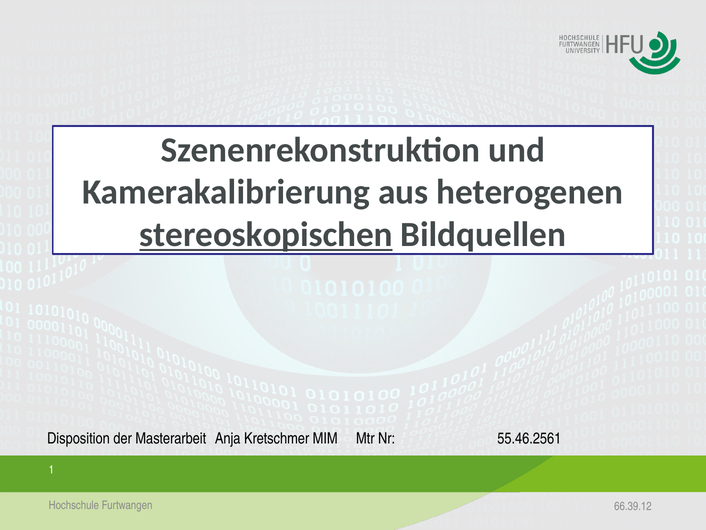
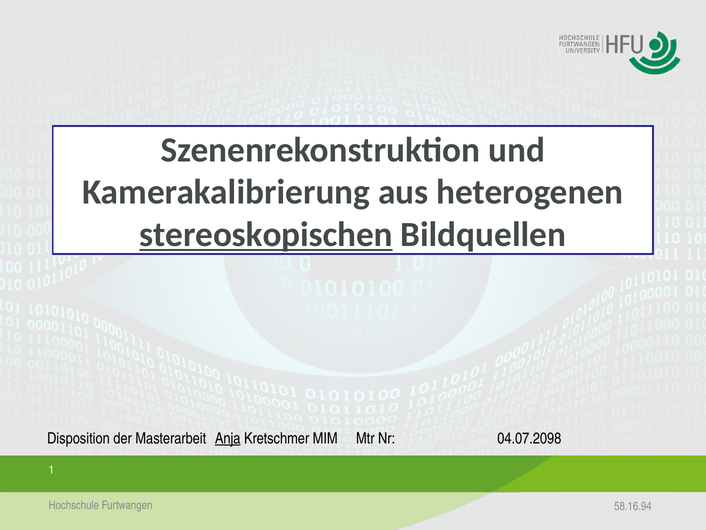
Anja underline: none -> present (228, 438)
55.46.2561: 55.46.2561 -> 04.07.2098 (529, 438)
66.39.12: 66.39.12 -> 58.16.94 (633, 506)
